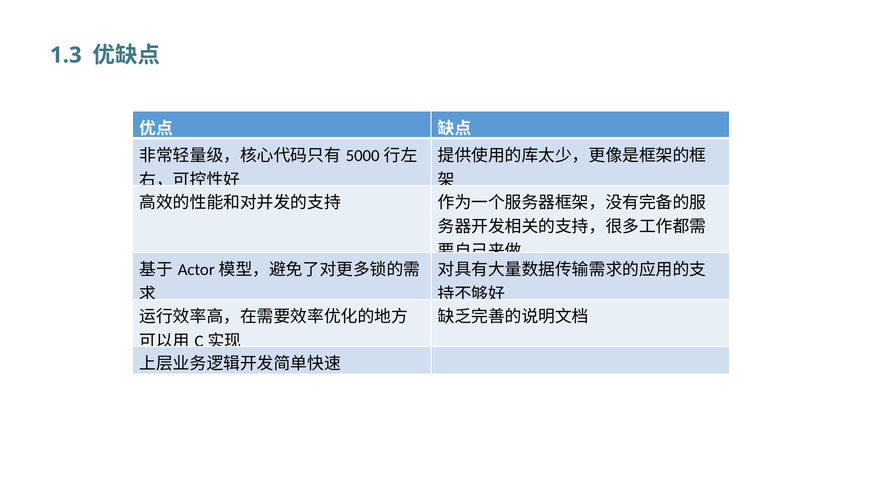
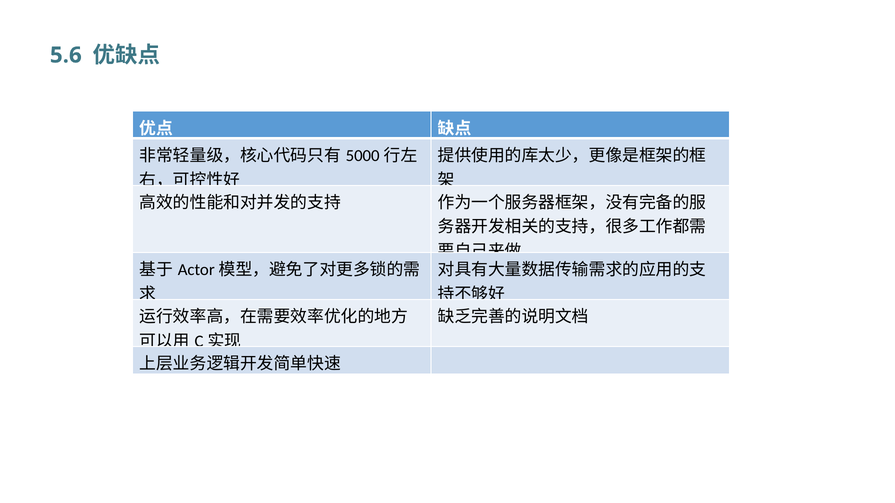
1.3: 1.3 -> 5.6 (66, 55)
